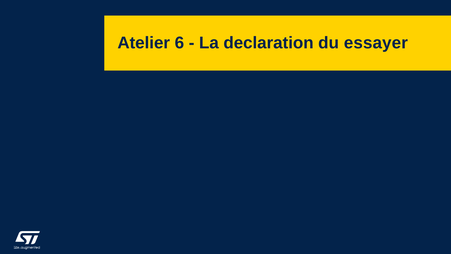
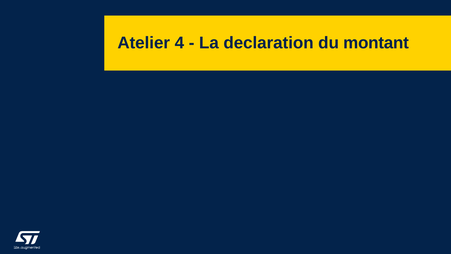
6: 6 -> 4 (179, 43)
essayer: essayer -> montant (376, 43)
